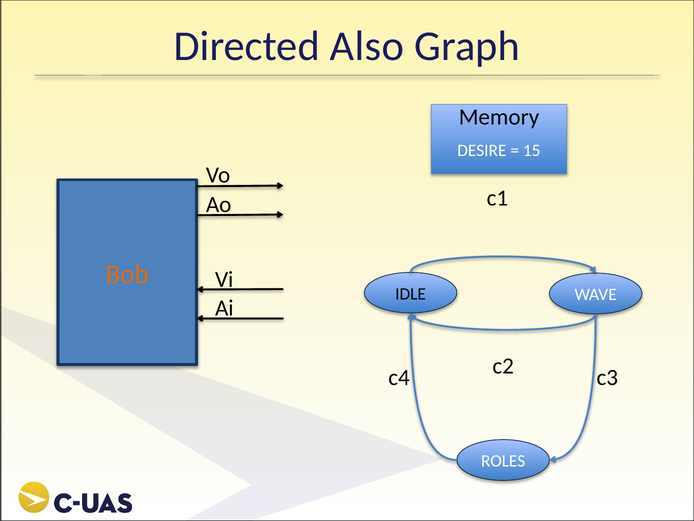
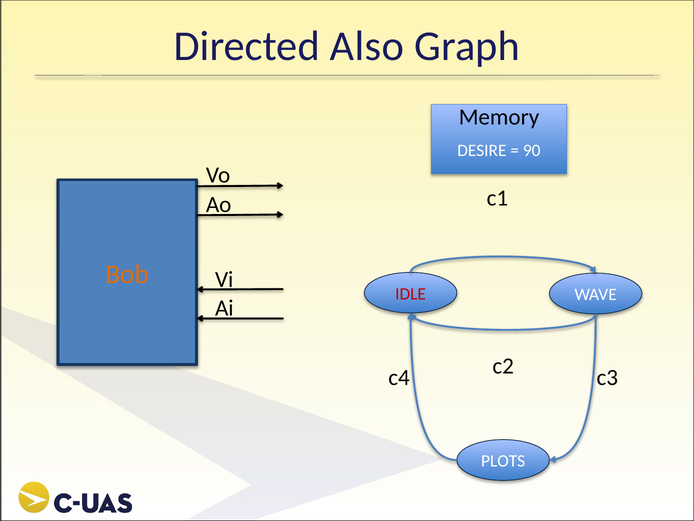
15: 15 -> 90 (532, 150)
IDLE colour: black -> red (411, 294)
ROLES: ROLES -> PLOTS (503, 461)
